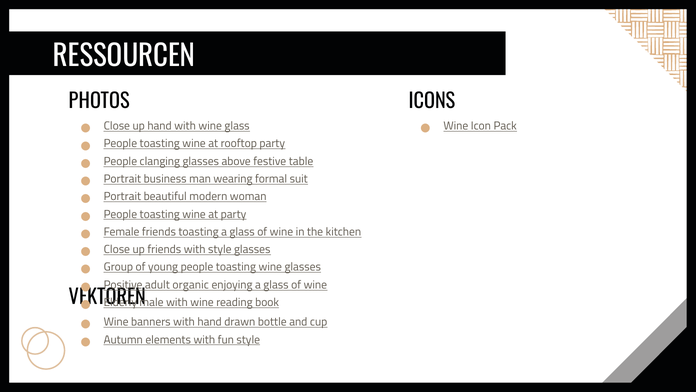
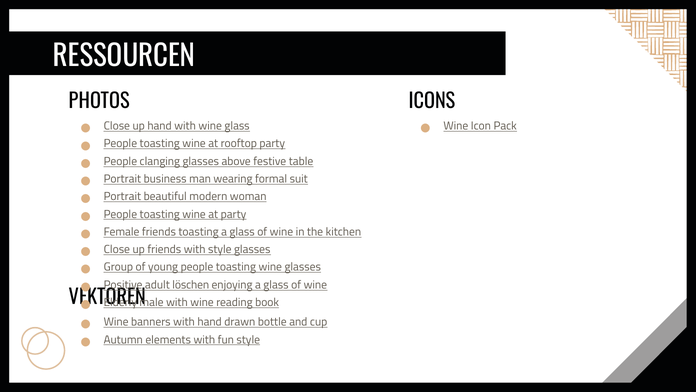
organic: organic -> löschen (191, 284)
